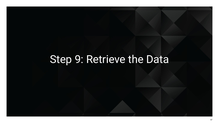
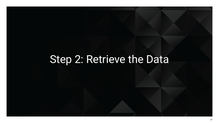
9: 9 -> 2 (79, 60)
